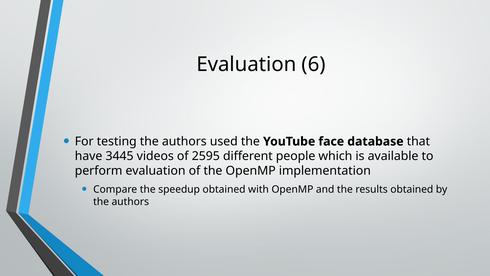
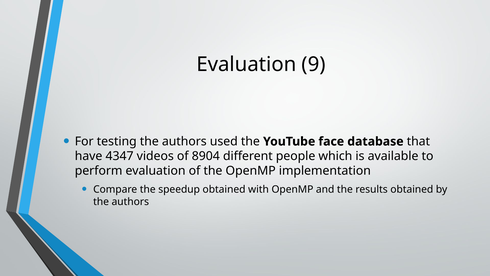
6: 6 -> 9 (314, 64)
3445: 3445 -> 4347 (120, 156)
2595: 2595 -> 8904 (206, 156)
